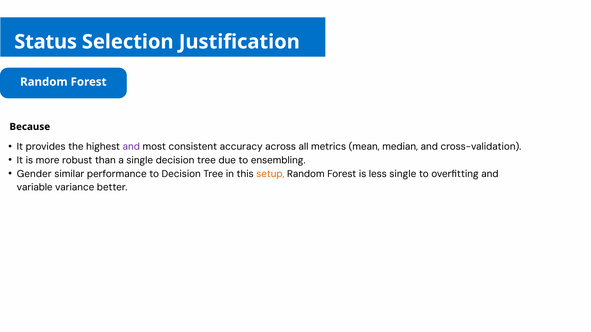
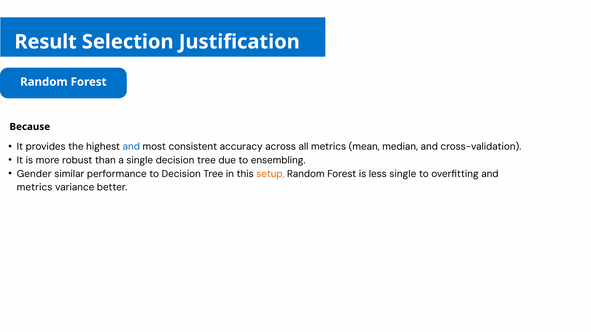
Status: Status -> Result (46, 42)
and colour: purple -> blue (131, 147)
variable: variable -> metrics (35, 188)
